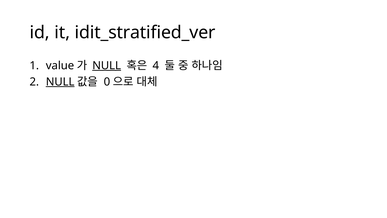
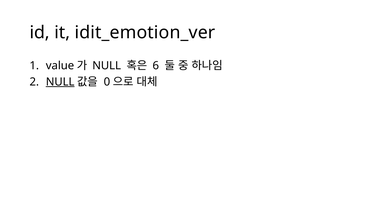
idit_stratified_ver: idit_stratified_ver -> idit_emotion_ver (145, 33)
NULL underline: present -> none (107, 65)
4: 4 -> 6 (156, 65)
